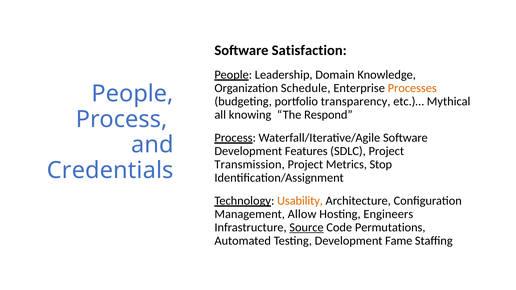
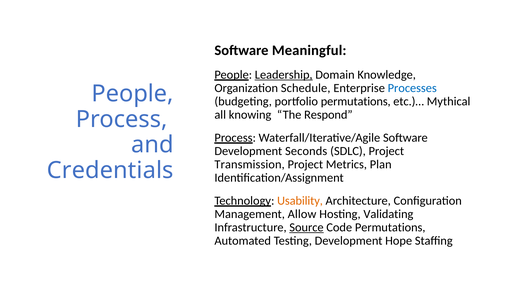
Satisfaction: Satisfaction -> Meaningful (309, 50)
Leadership underline: none -> present (284, 75)
Processes colour: orange -> blue (412, 88)
portfolio transparency: transparency -> permutations (356, 101)
Features: Features -> Seconds (306, 151)
Stop: Stop -> Plan (381, 164)
Engineers: Engineers -> Validating (388, 214)
Fame: Fame -> Hope (399, 241)
